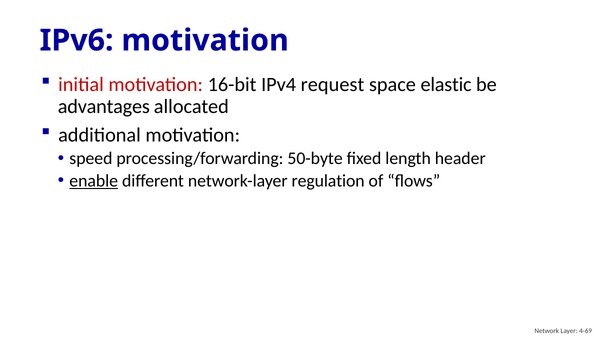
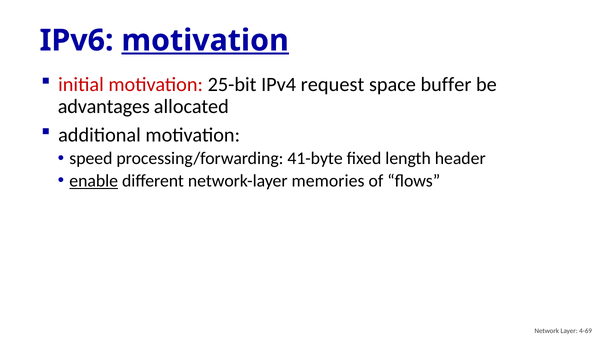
motivation underline: none -> present (205, 40)
16-bit: 16-bit -> 25-bit (232, 85)
elastic: elastic -> buffer (446, 85)
50-byte: 50-byte -> 41-byte (315, 159)
regulation: regulation -> memories (328, 181)
